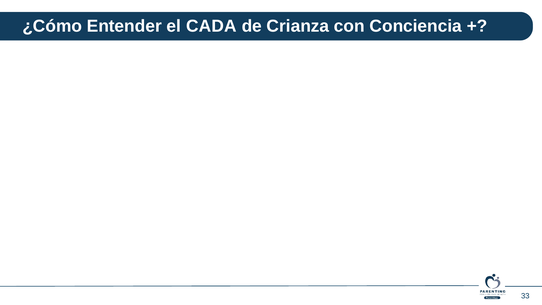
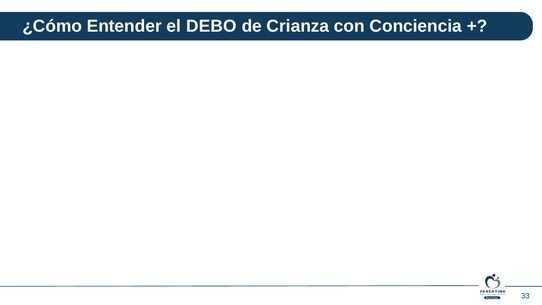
CADA: CADA -> DEBO (211, 26)
